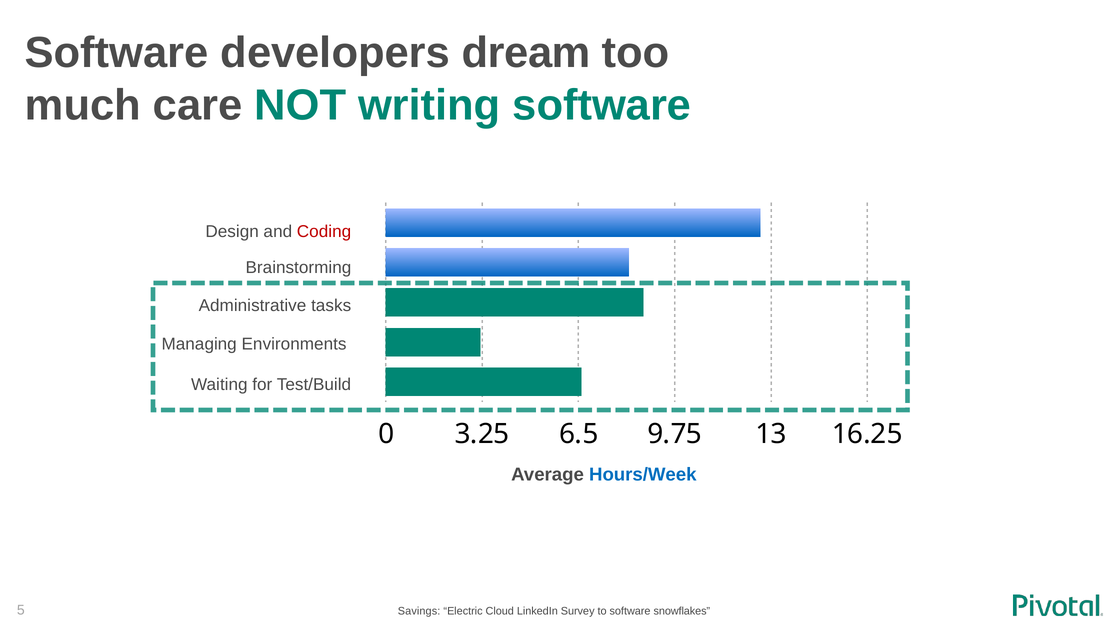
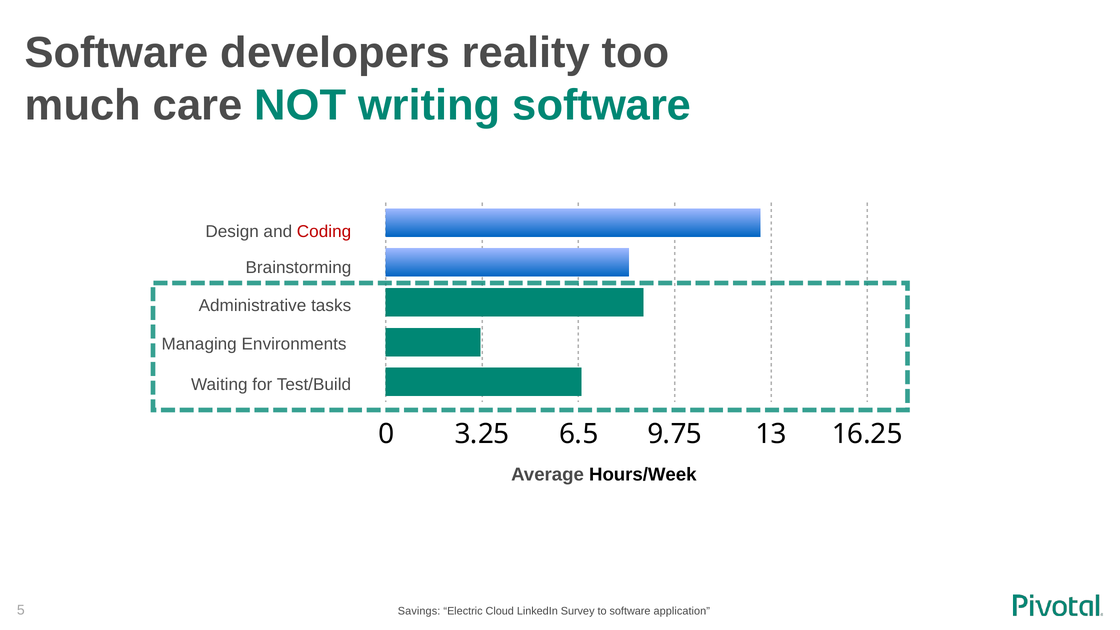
dream: dream -> reality (526, 53)
Hours/Week colour: blue -> black (643, 475)
snowflakes: snowflakes -> application (682, 611)
